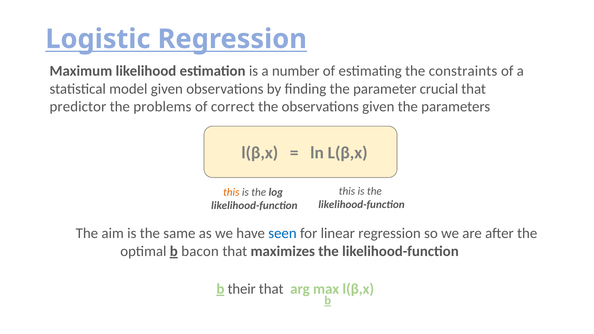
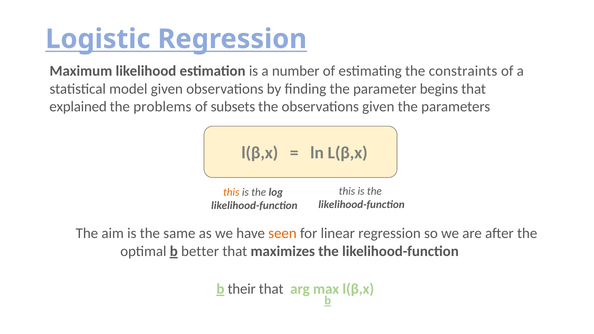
crucial: crucial -> begins (439, 89)
predictor: predictor -> explained (78, 107)
correct: correct -> subsets (233, 107)
seen colour: blue -> orange (282, 233)
bacon: bacon -> better (200, 251)
